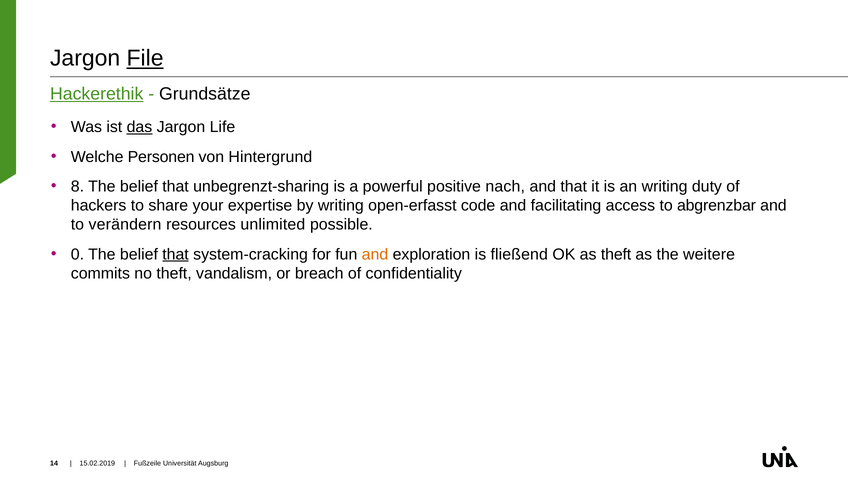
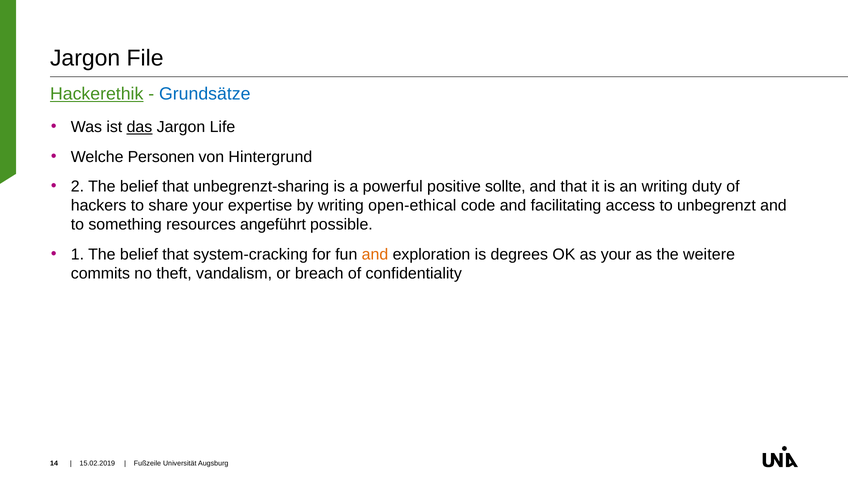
File underline: present -> none (145, 58)
Grundsätze colour: black -> blue (205, 94)
8: 8 -> 2 (77, 186)
nach: nach -> sollte (505, 186)
open-erfasst: open-erfasst -> open-ethical (412, 206)
abgrenzbar: abgrenzbar -> unbegrenzt (716, 206)
verändern: verändern -> something (125, 225)
unlimited: unlimited -> angeführt (273, 225)
0: 0 -> 1 (77, 254)
that underline: present -> none (176, 254)
fließend: fließend -> degrees (519, 254)
as theft: theft -> your (616, 254)
